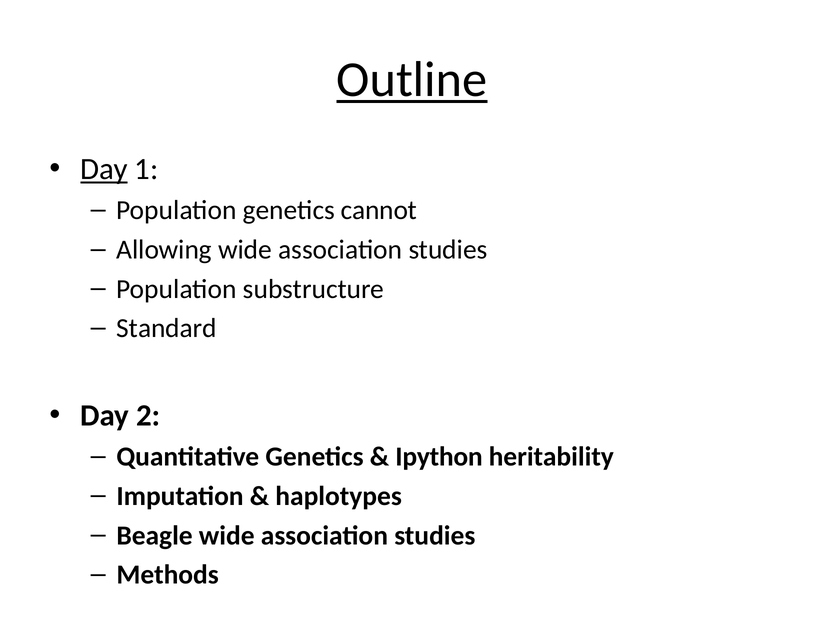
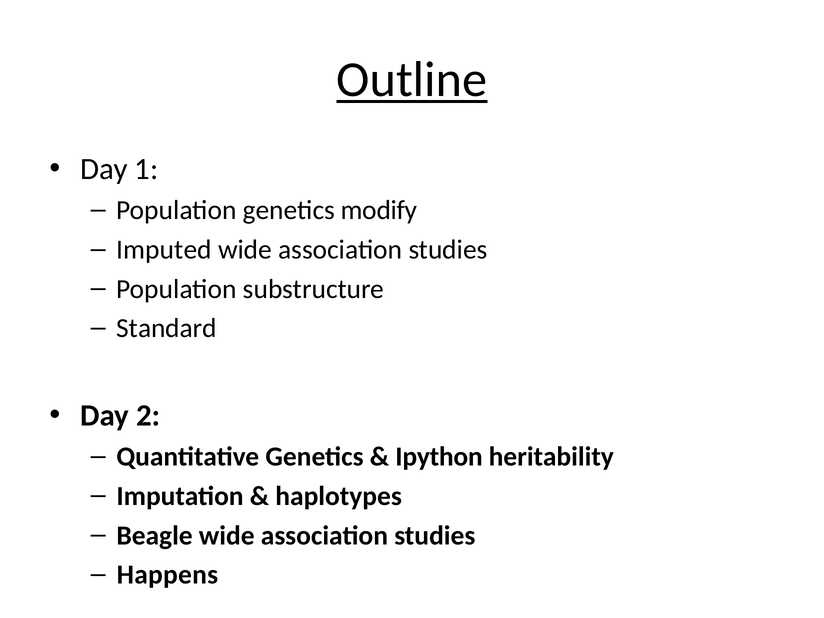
Day underline: present -> none (104, 169)
cannot: cannot -> modify (379, 210)
Allowing: Allowing -> Imputed (164, 250)
Methods: Methods -> Happens (167, 575)
